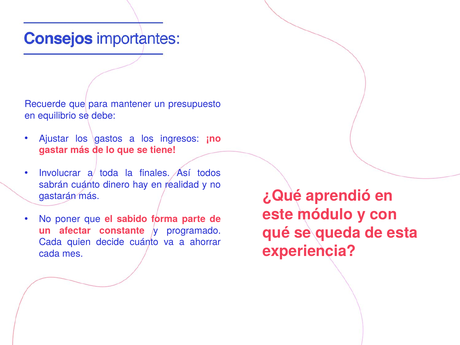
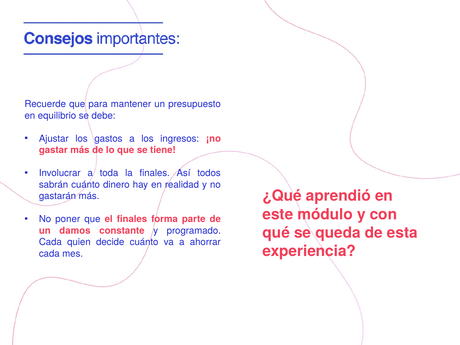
el sabido: sabido -> finales (132, 219)
afectar: afectar -> damos (75, 231)
